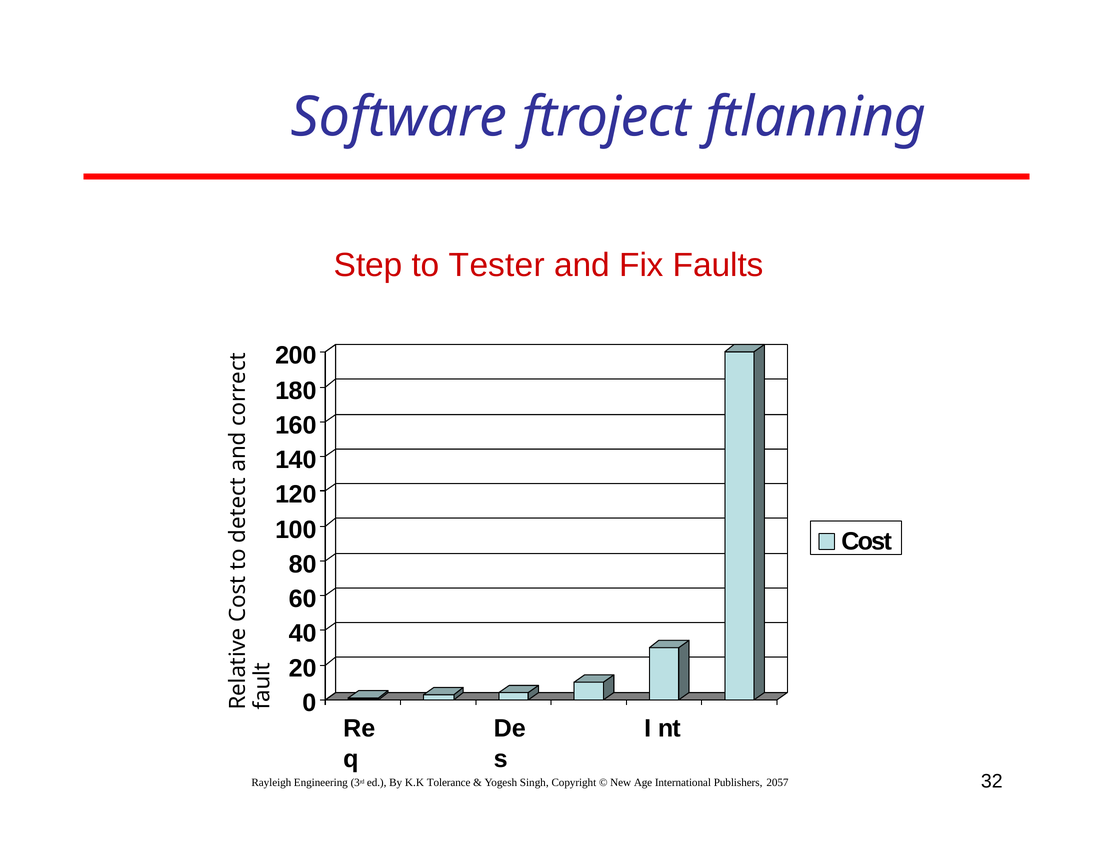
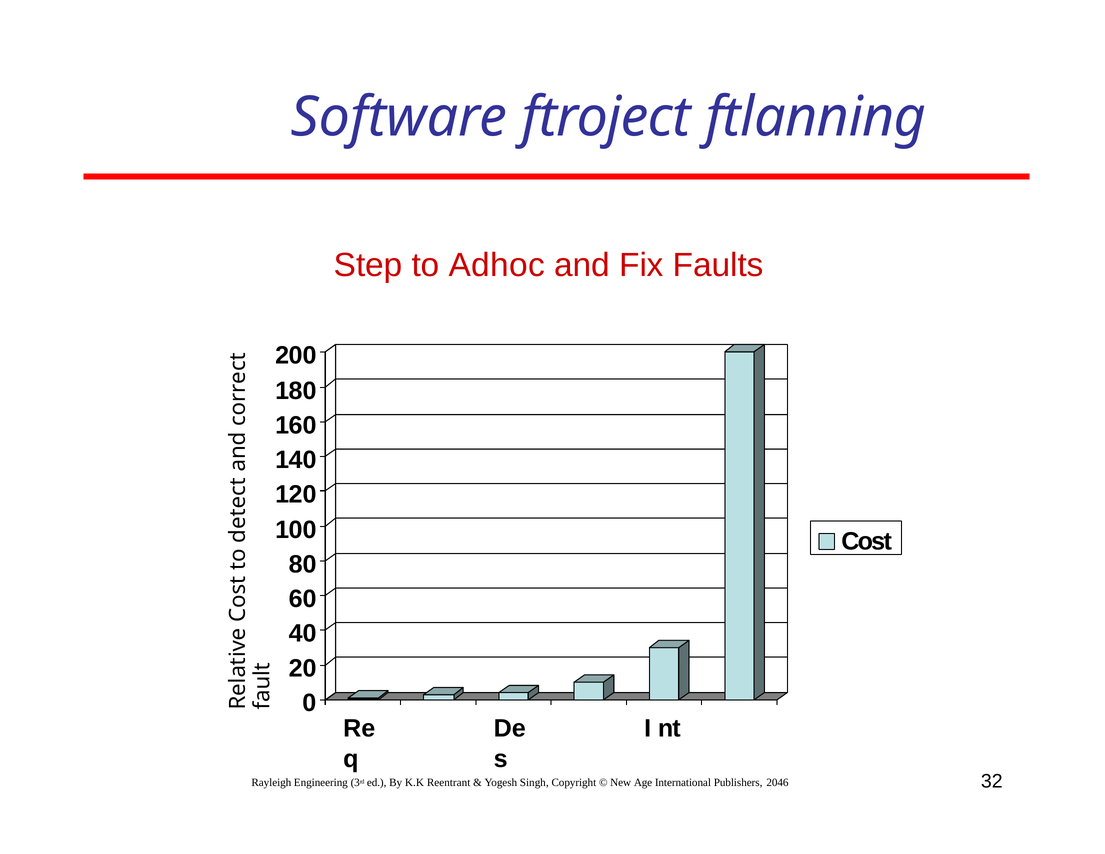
Tester: Tester -> Adhoc (497, 265)
Tolerance: Tolerance -> Reentrant (449, 782)
2057: 2057 -> 2046 (777, 782)
